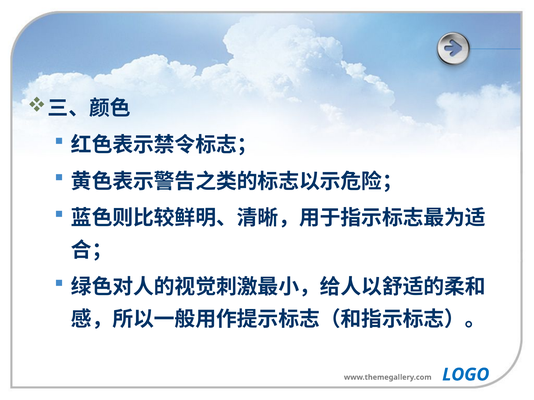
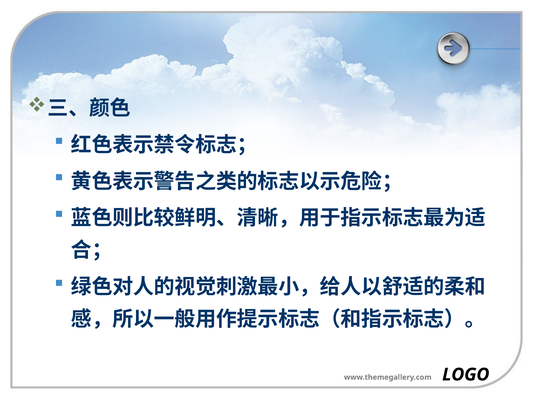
LOGO colour: blue -> black (466, 375)
